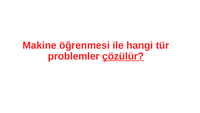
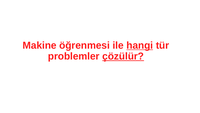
hangi underline: none -> present (140, 45)
